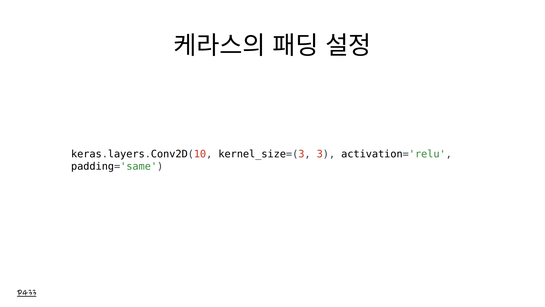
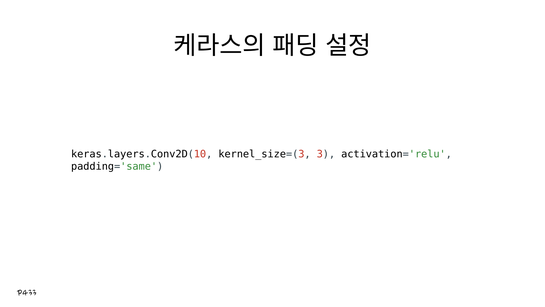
P433 underline: present -> none (27, 291)
